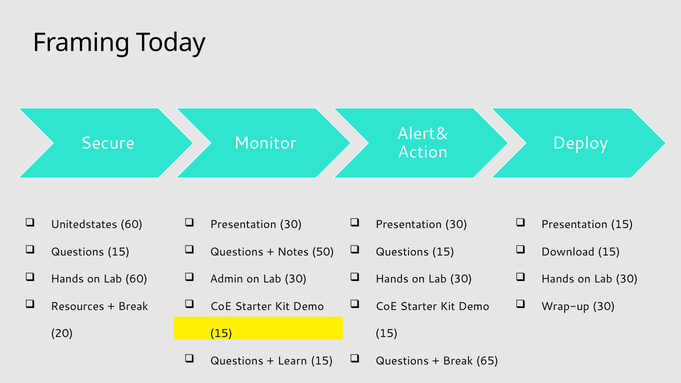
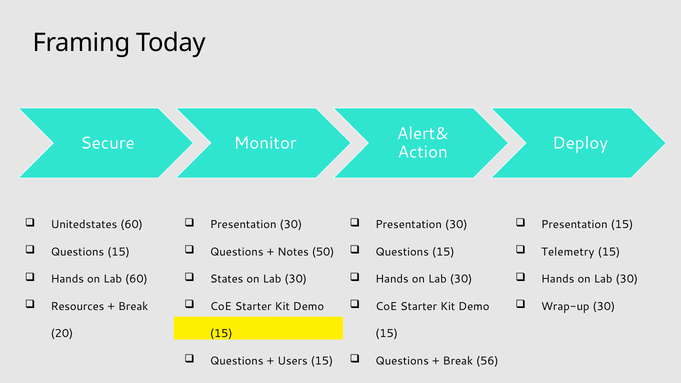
Download: Download -> Telemetry (568, 252)
Admin: Admin -> States (227, 279)
Learn: Learn -> Users (292, 361)
65: 65 -> 56 (487, 361)
